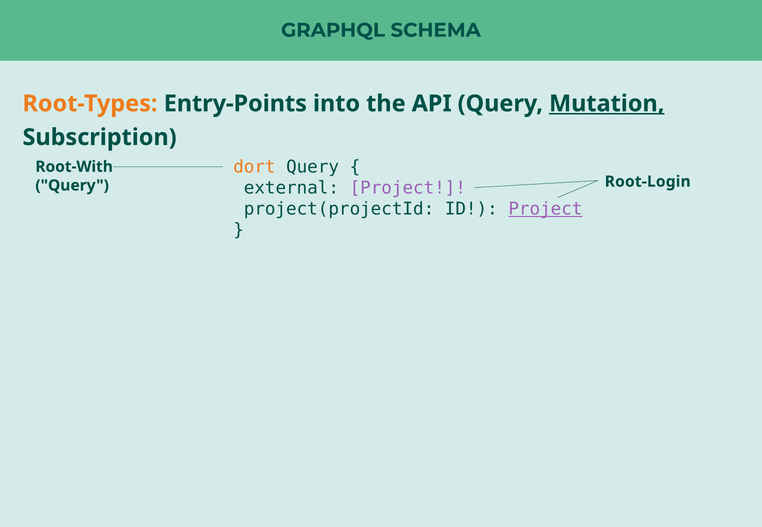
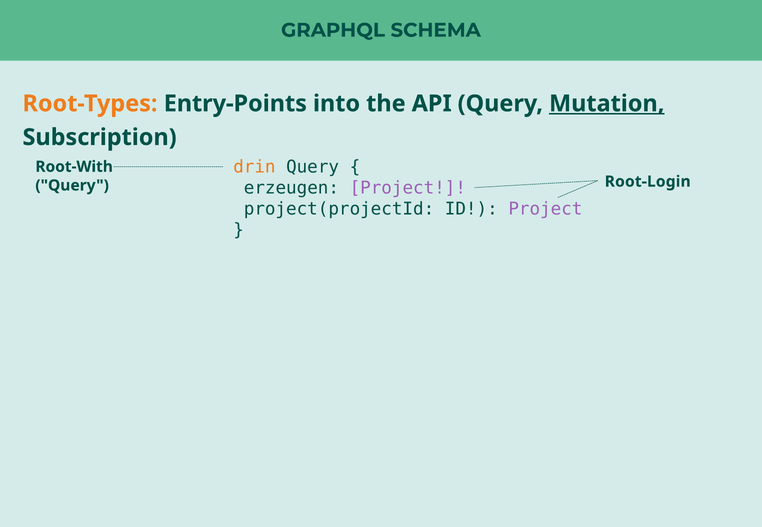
dort: dort -> drin (254, 167)
external: external -> erzeugen (291, 188)
Project underline: present -> none (545, 209)
